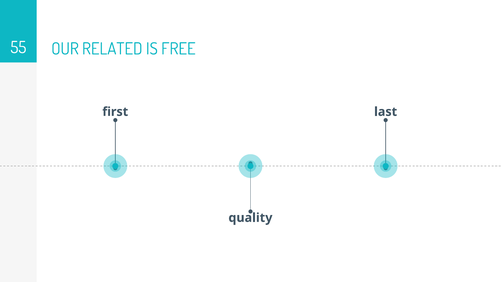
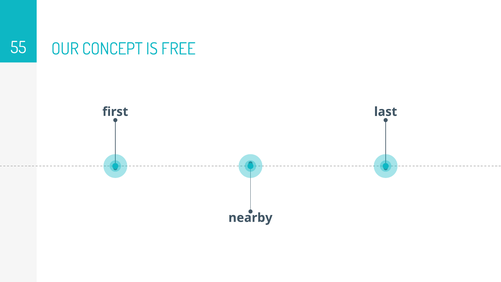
RELATED: RELATED -> CONCEPT (112, 49)
quality: quality -> nearby (250, 218)
